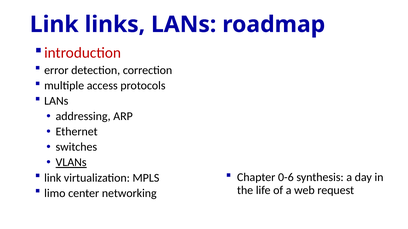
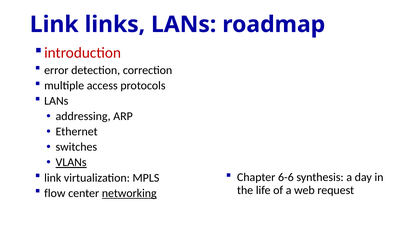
0-6: 0-6 -> 6-6 (286, 178)
limo: limo -> flow (55, 194)
networking underline: none -> present (129, 194)
